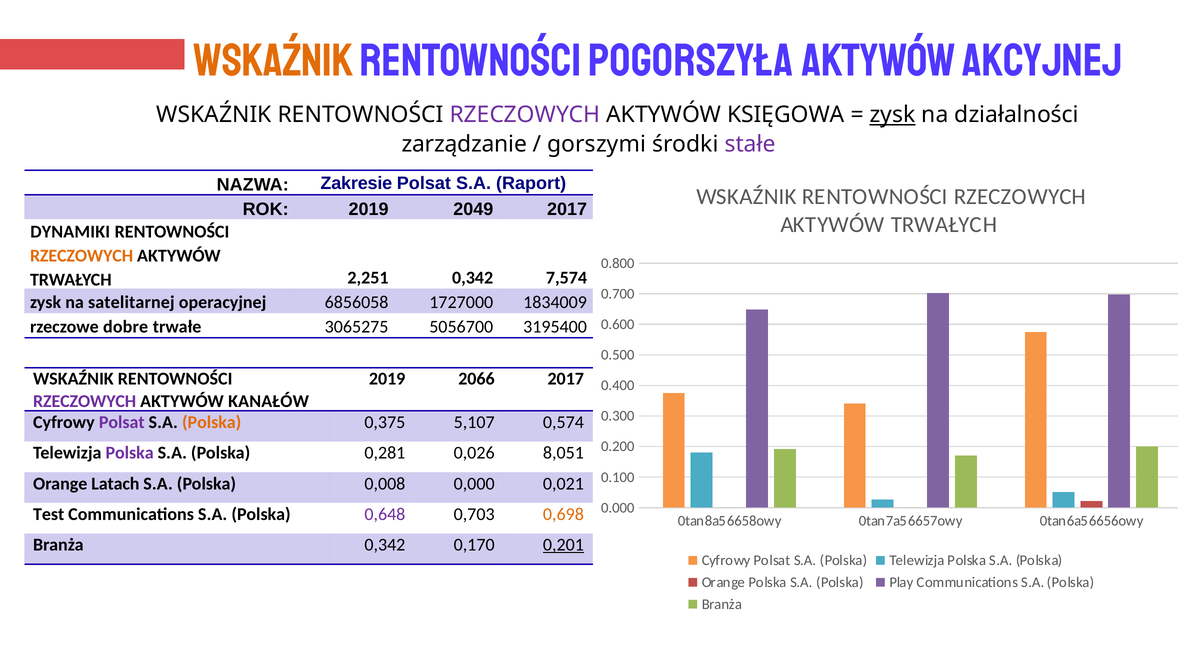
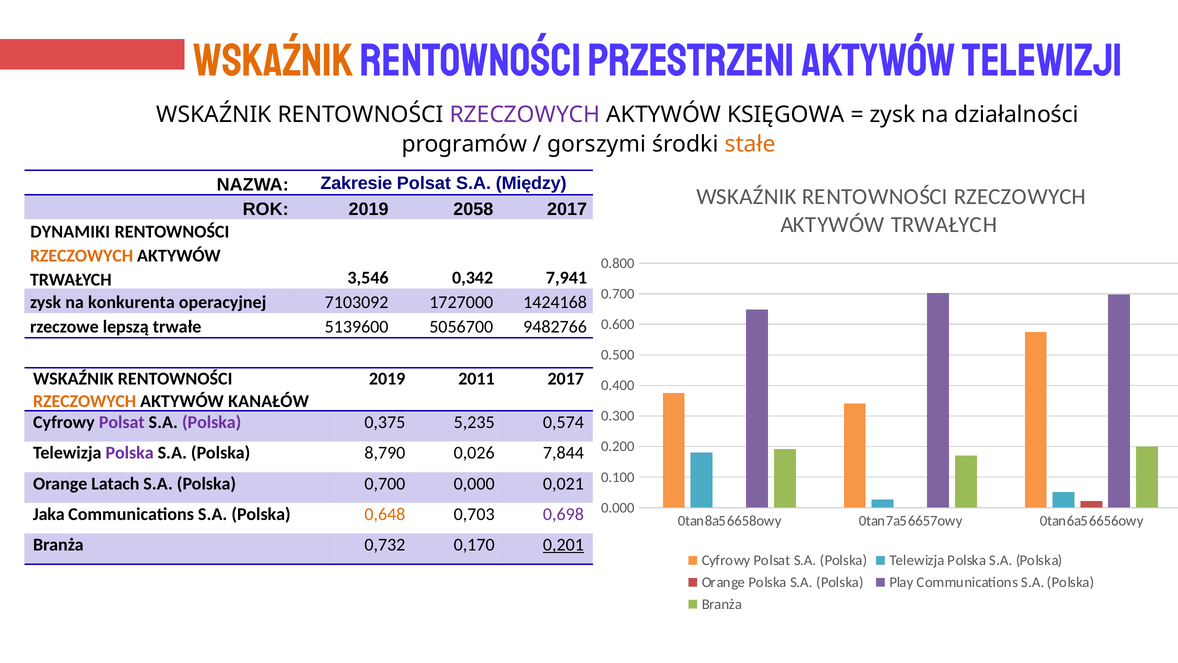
POGORSZYŁA: POGORSZYŁA -> PRZESTRZENI (691, 60)
AKCYJNEJ: AKCYJNEJ -> TELEWIZJI (1042, 60)
zysk underline: present -> none (893, 115)
zarządzanie: zarządzanie -> programów (464, 144)
stałe colour: purple -> orange (750, 144)
Raport: Raport -> Między (531, 183)
2049: 2049 -> 2058 (473, 209)
2,251: 2,251 -> 3,546 (368, 278)
7,574: 7,574 -> 7,941 (566, 278)
satelitarnej: satelitarnej -> konkurenta (131, 302)
6856058: 6856058 -> 7103092 (357, 302)
1834009: 1834009 -> 1424168 (555, 302)
dobre: dobre -> lepszą (126, 327)
3065275: 3065275 -> 5139600 (357, 327)
3195400: 3195400 -> 9482766 (555, 327)
2066: 2066 -> 2011 (476, 379)
RZECZOWYCH colour: purple -> orange (85, 401)
Polska colour: orange -> purple (212, 422)
5,107: 5,107 -> 5,235 (474, 422)
0,281: 0,281 -> 8,790 (385, 453)
8,051: 8,051 -> 7,844 (563, 453)
0,008: 0,008 -> 0,700 (385, 483)
Test: Test -> Jaka (49, 514)
0,648 colour: purple -> orange (385, 514)
0,698 colour: orange -> purple (563, 514)
Branża 0,342: 0,342 -> 0,732 (385, 545)
